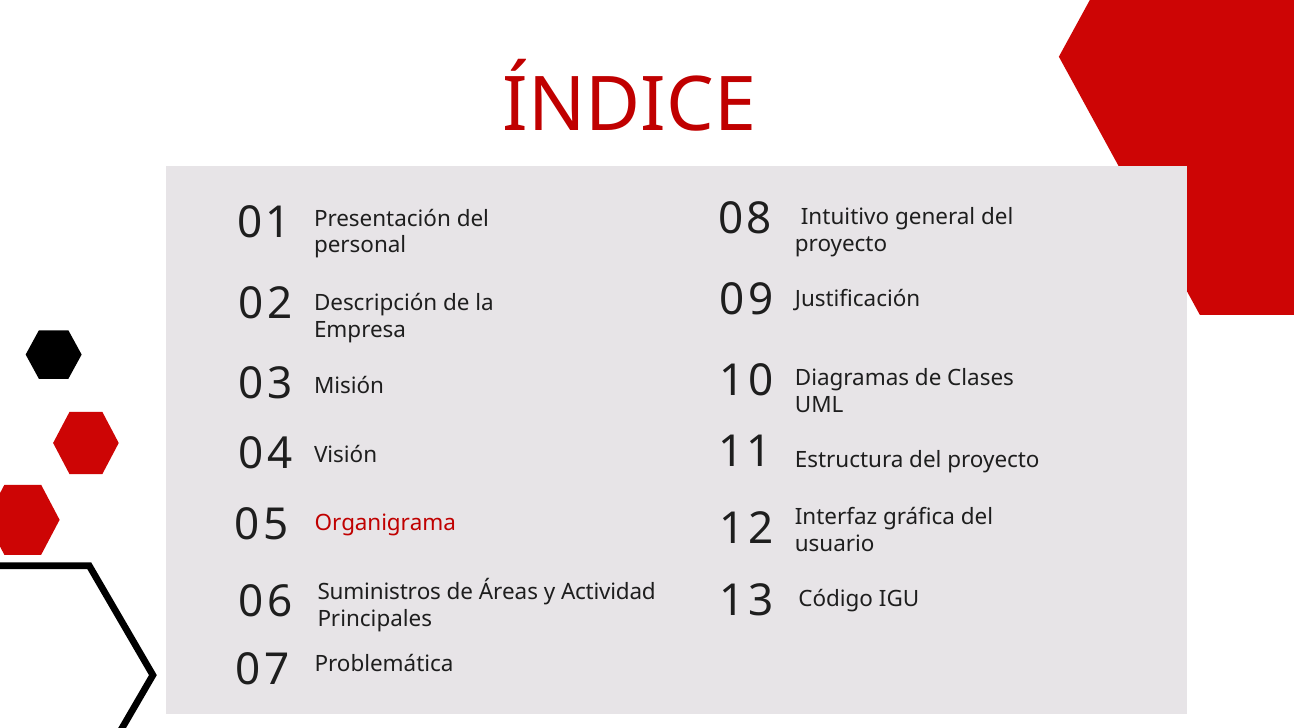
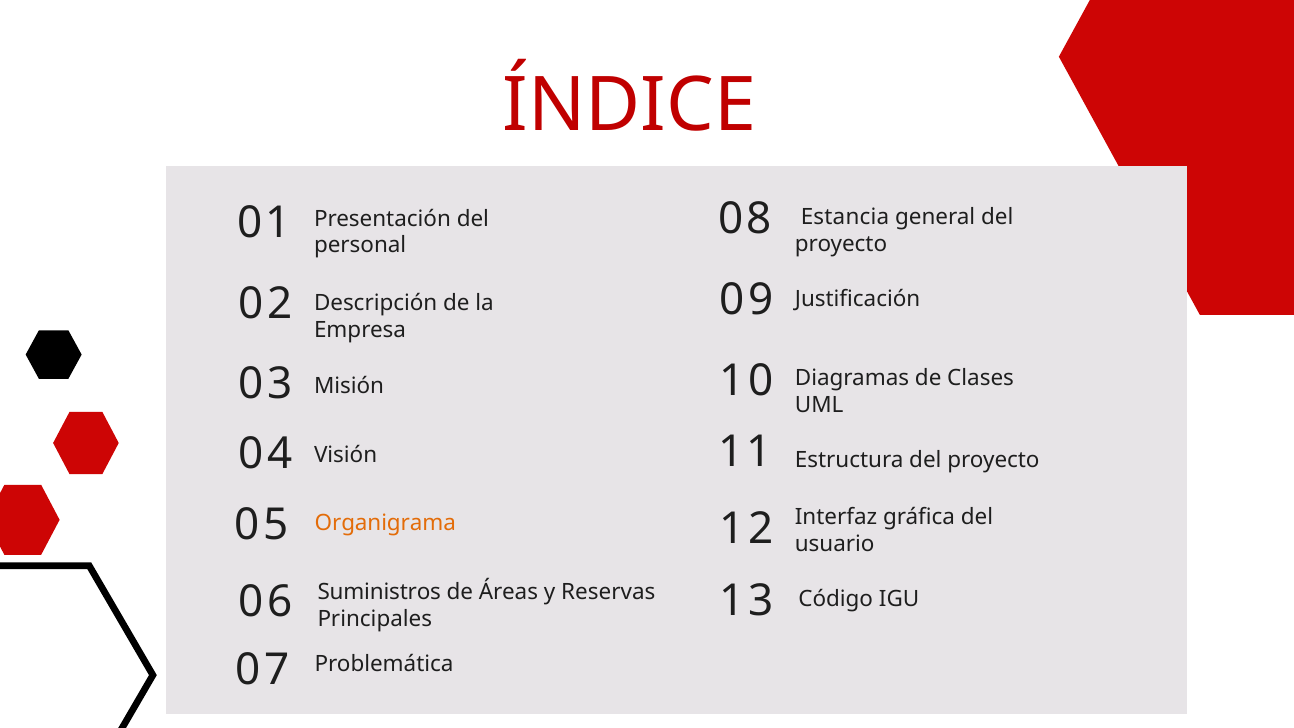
Intuitivo: Intuitivo -> Estancia (845, 217)
Organigrama colour: red -> orange (385, 523)
Actividad: Actividad -> Reservas (608, 592)
